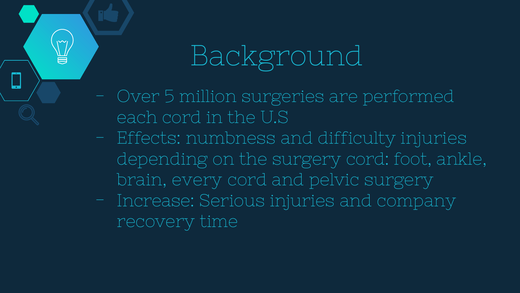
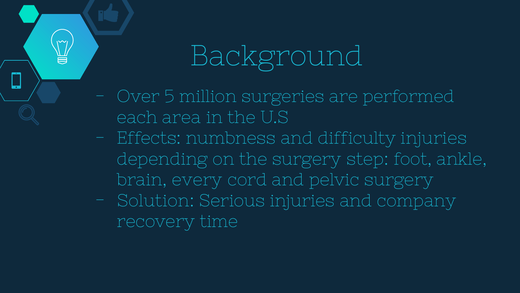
each cord: cord -> area (182, 117)
surgery cord: cord -> step (368, 159)
Increase: Increase -> Solution (156, 200)
